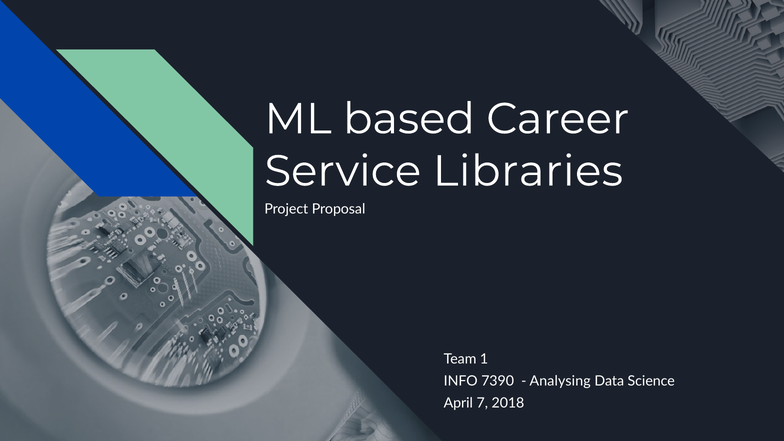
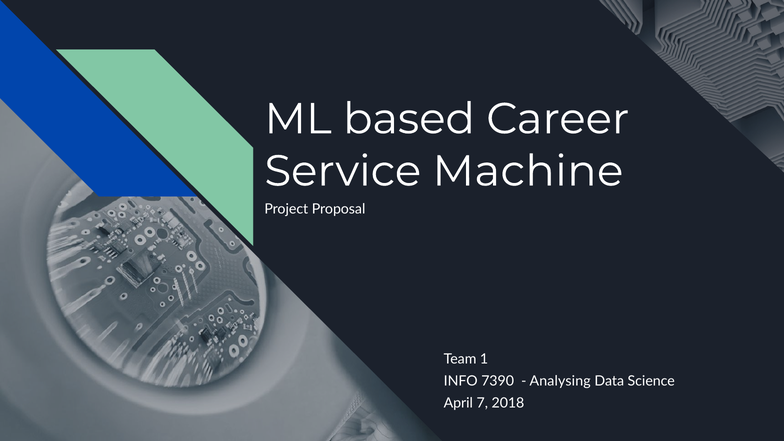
Libraries: Libraries -> Machine (528, 171)
